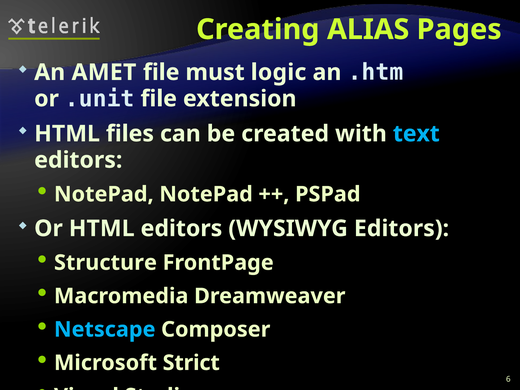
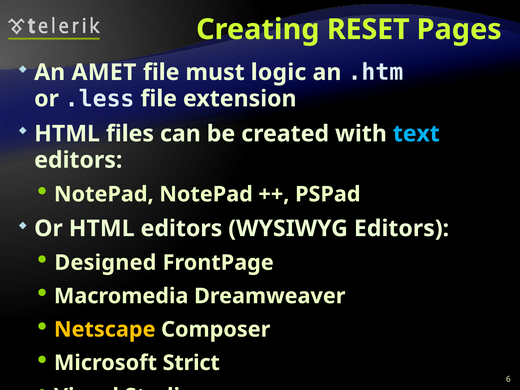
ALIAS: ALIAS -> RESET (368, 29)
.unit: .unit -> .less (100, 99)
Structure: Structure -> Designed (105, 263)
Netscape colour: light blue -> yellow (105, 329)
